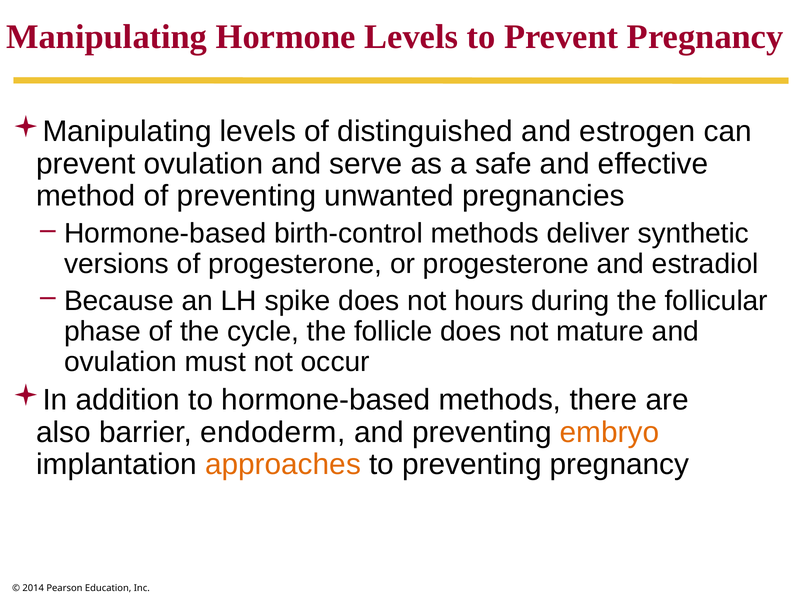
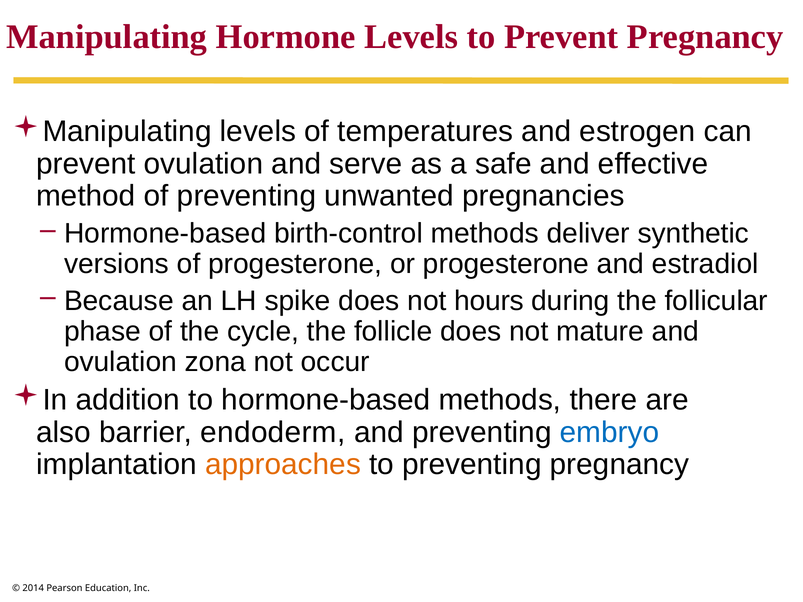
distinguished: distinguished -> temperatures (425, 132)
must: must -> zona (215, 362)
embryo colour: orange -> blue (610, 432)
